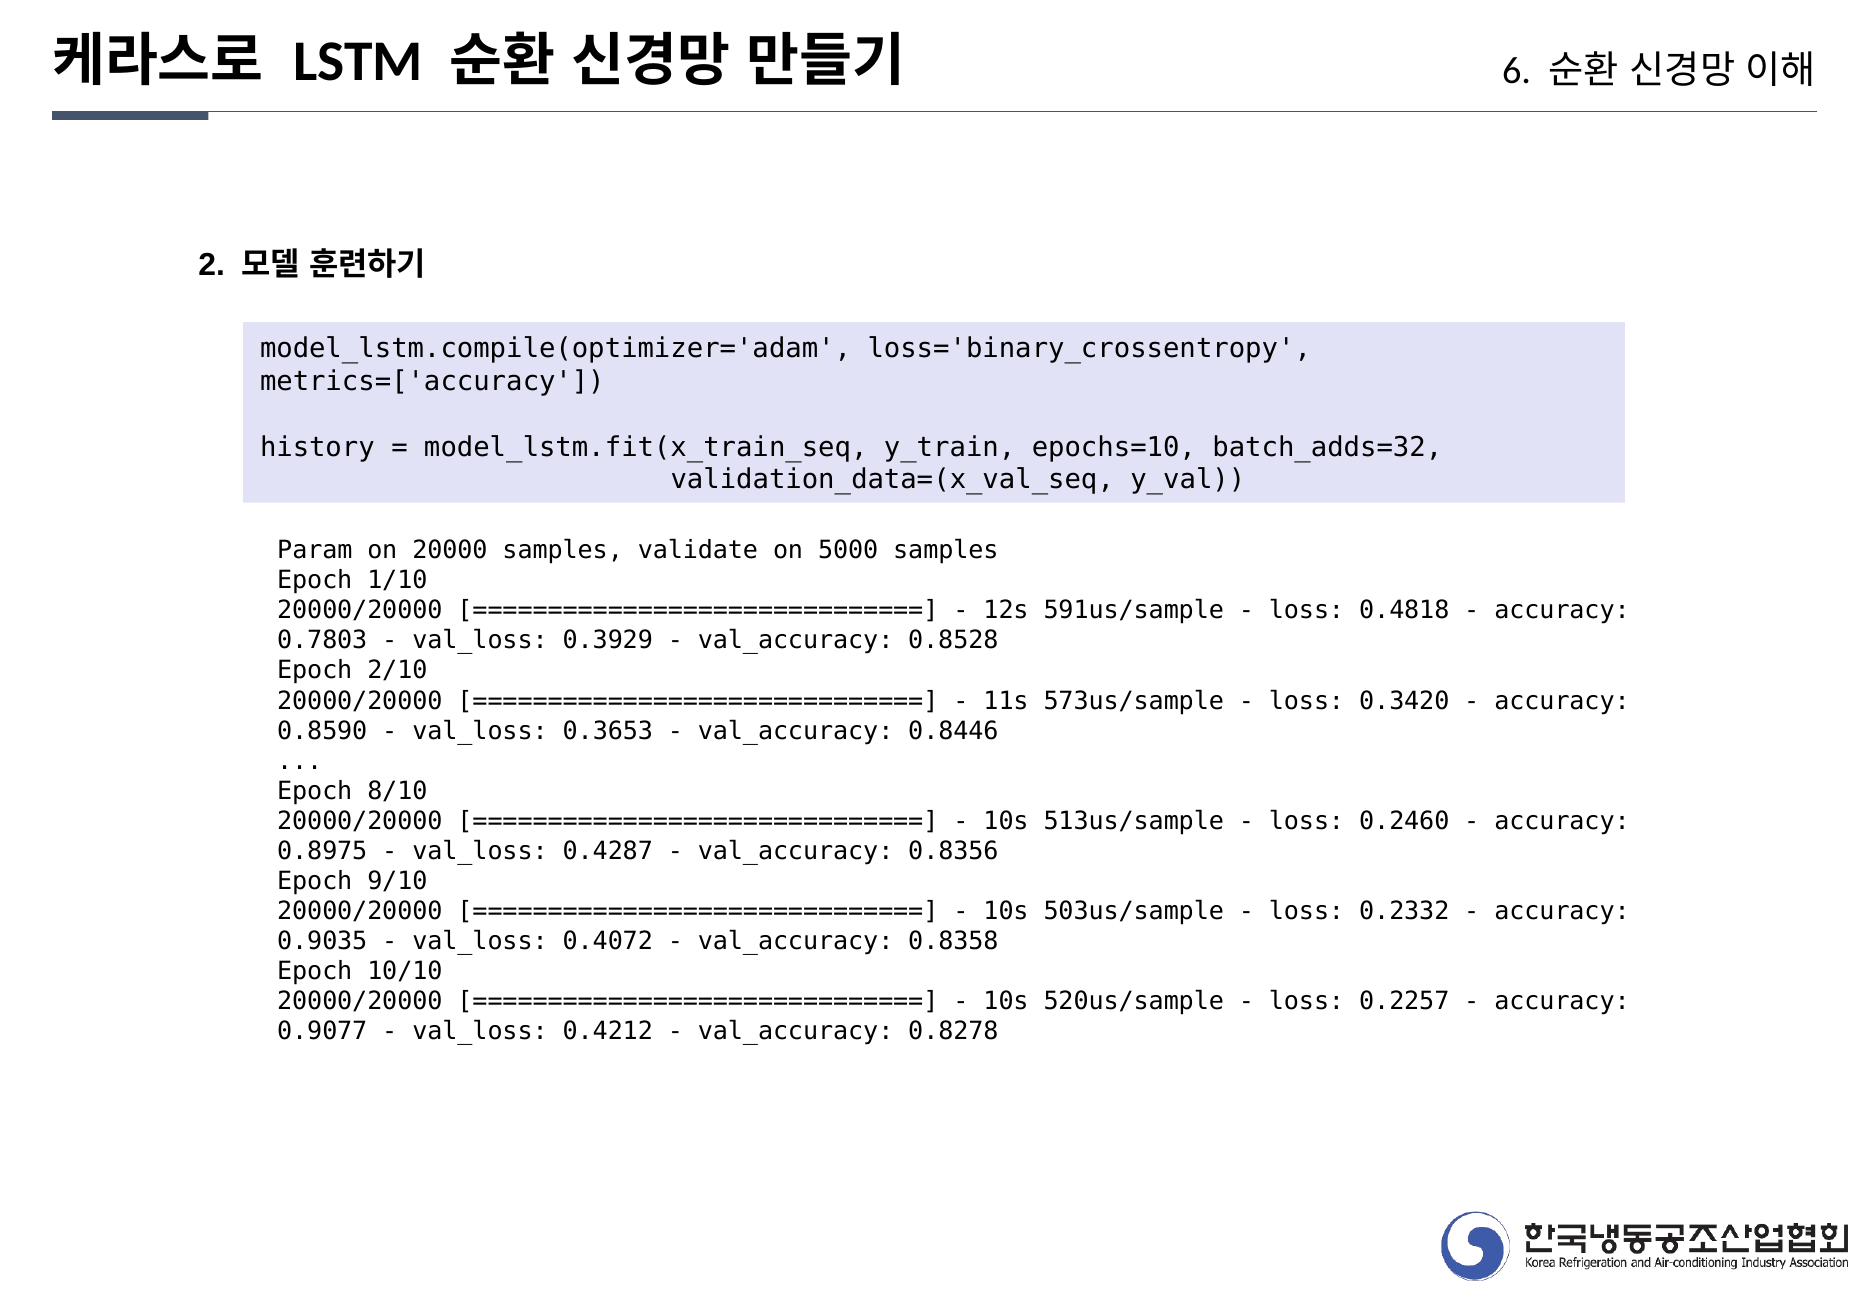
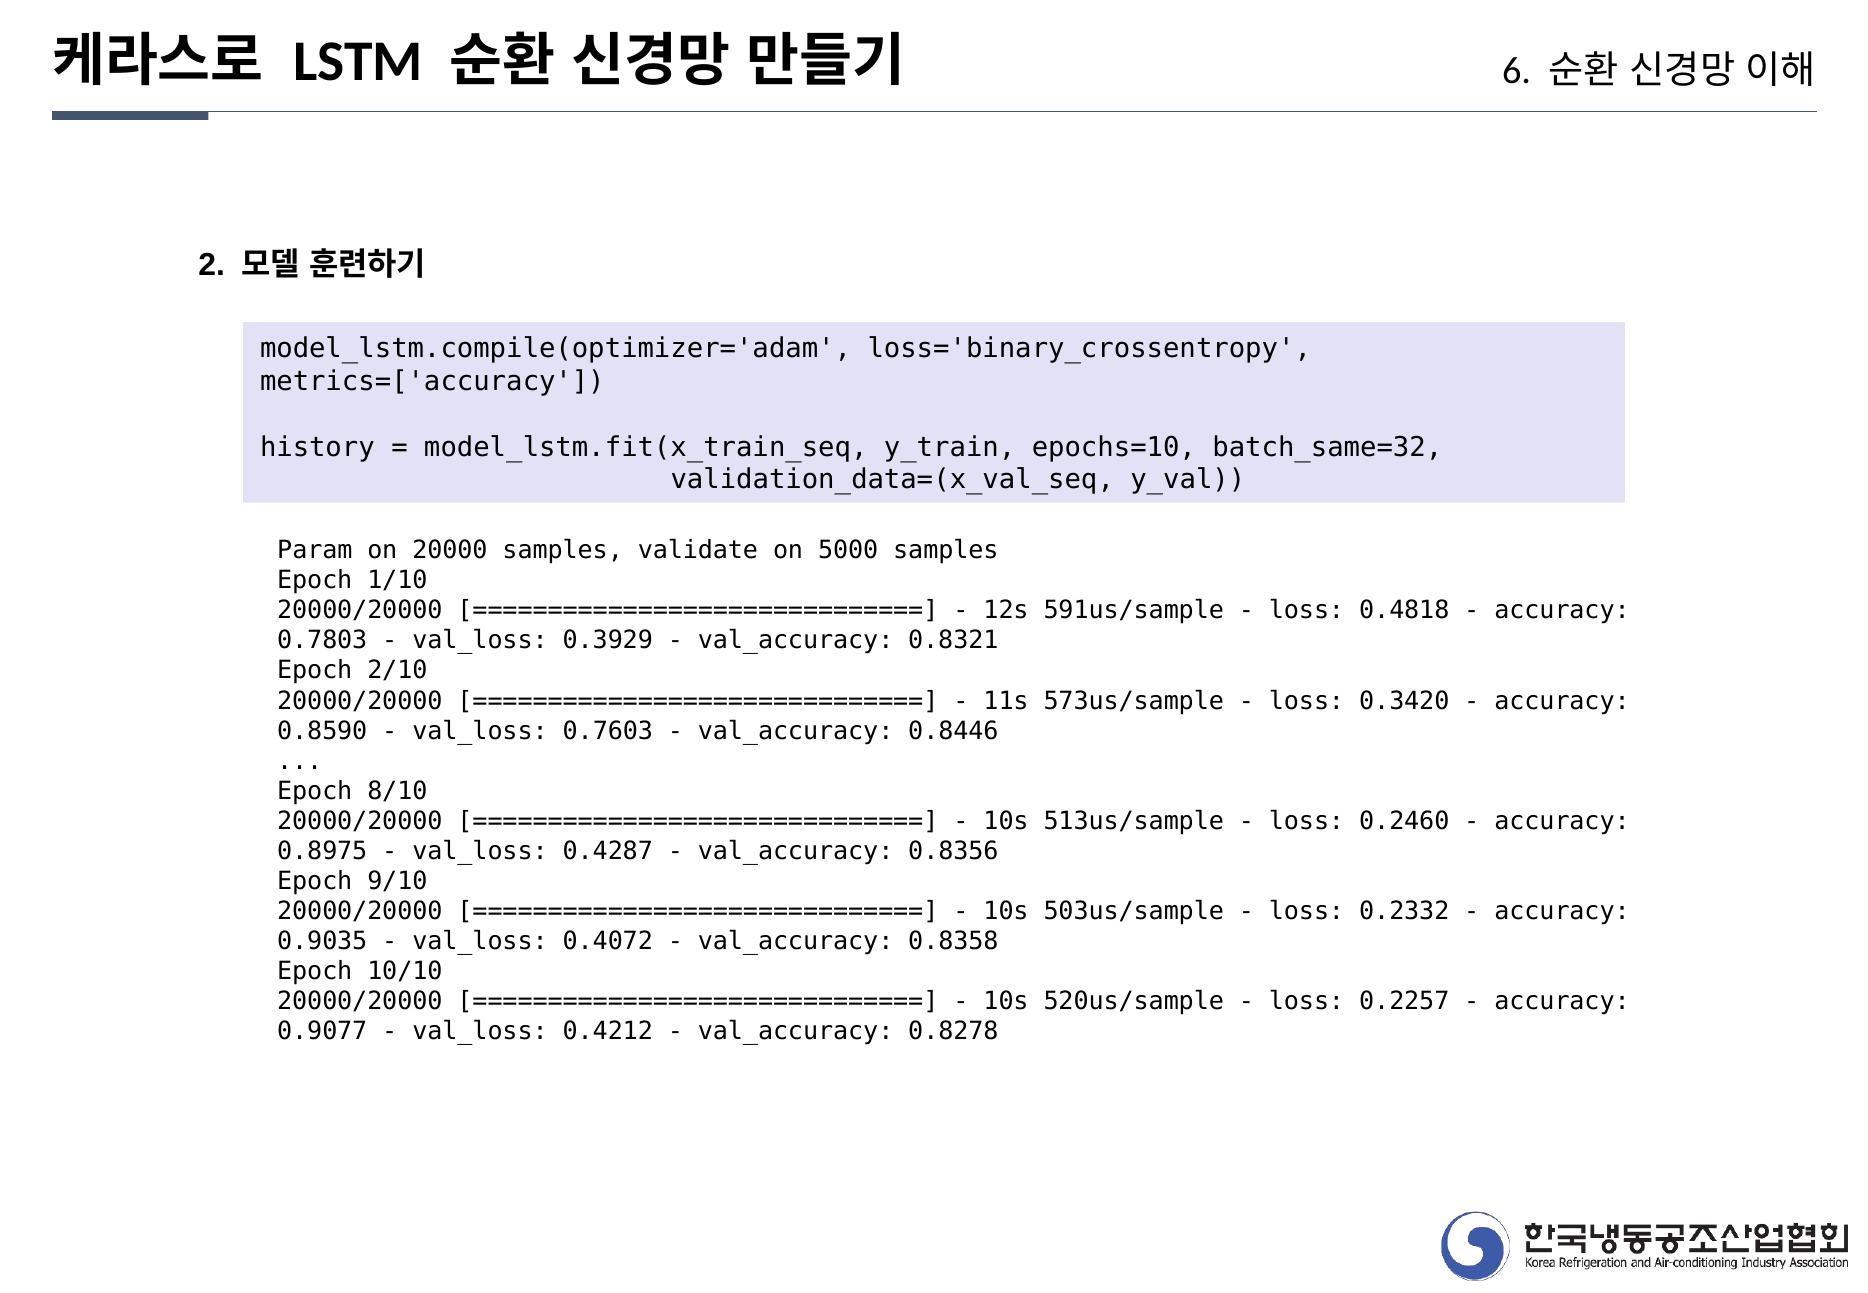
batch_adds=32: batch_adds=32 -> batch_same=32 (1327, 447)
0.8528: 0.8528 -> 0.8321 (953, 641)
0.3653: 0.3653 -> 0.7603 (608, 731)
